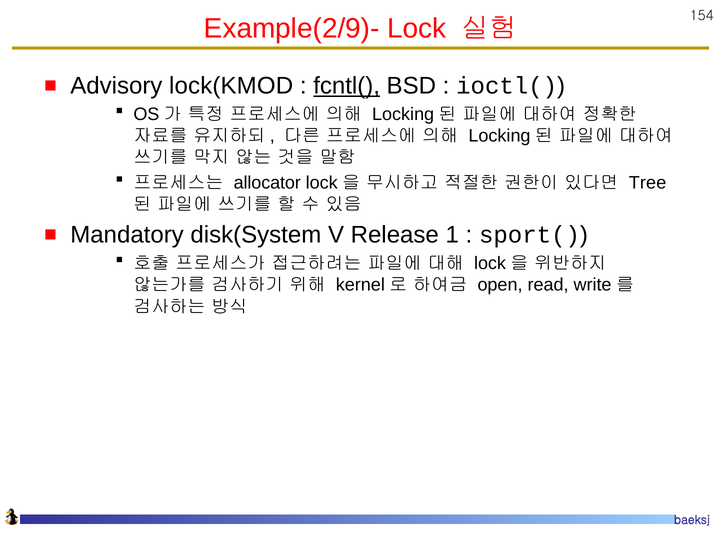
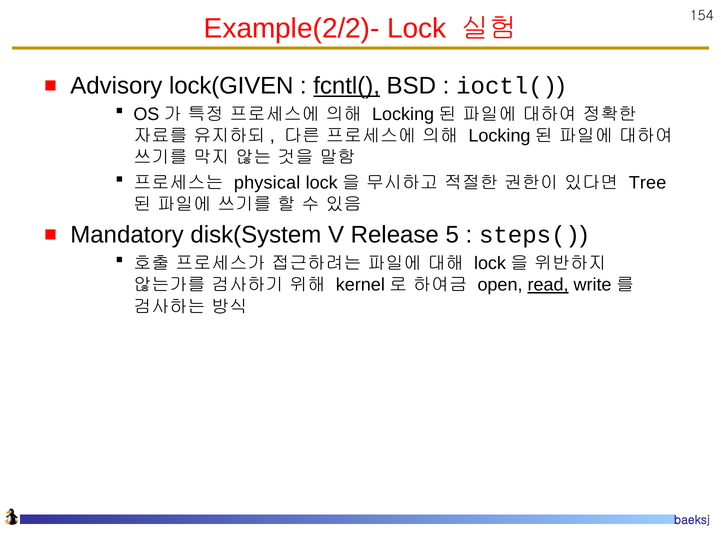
Example(2/9)-: Example(2/9)- -> Example(2/2)- (292, 28)
lock(KMOD: lock(KMOD -> lock(GIVEN (231, 86)
allocator: allocator -> physical (267, 183)
1: 1 -> 5 (452, 235)
sport(: sport( -> steps( (529, 235)
read underline: none -> present (548, 285)
